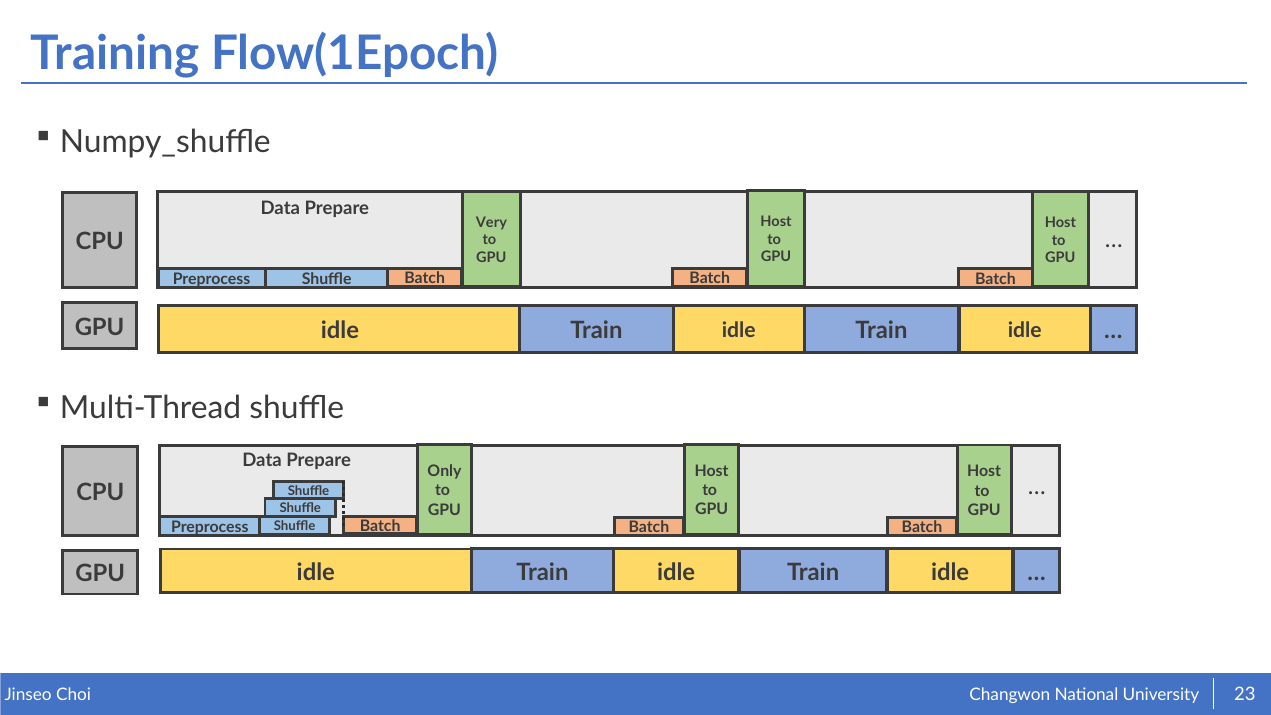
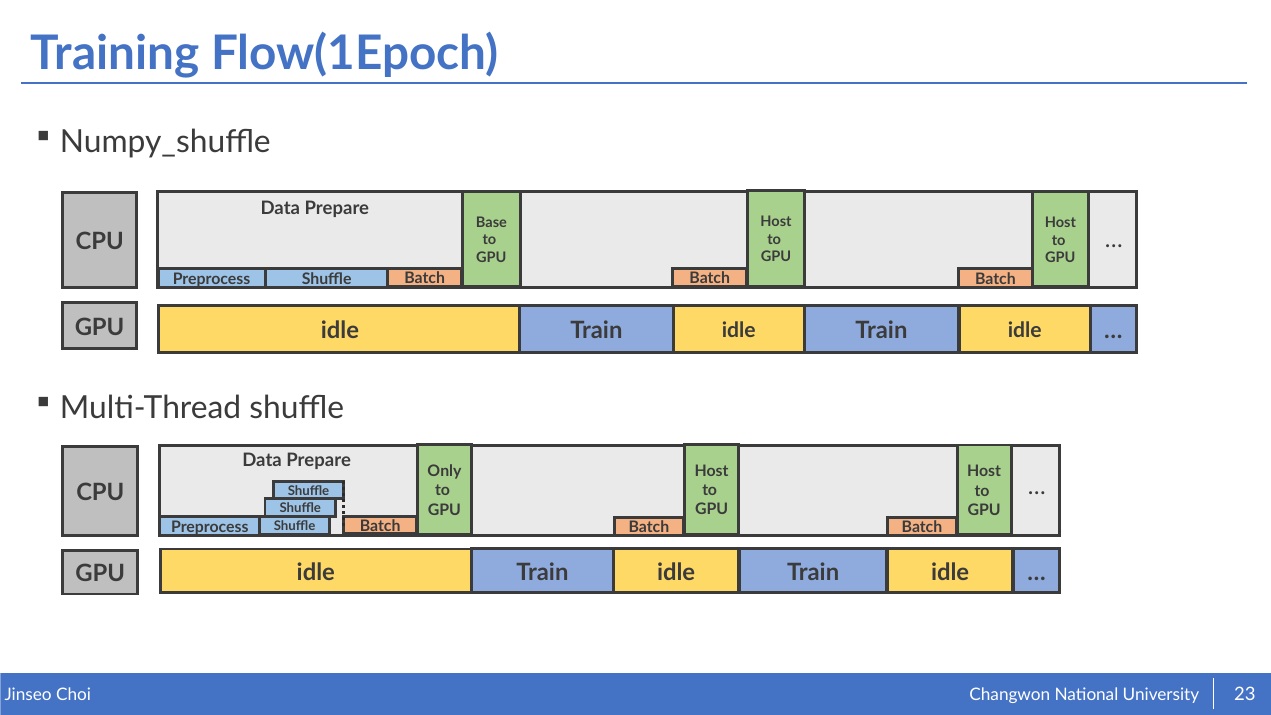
Very: Very -> Base (491, 223)
